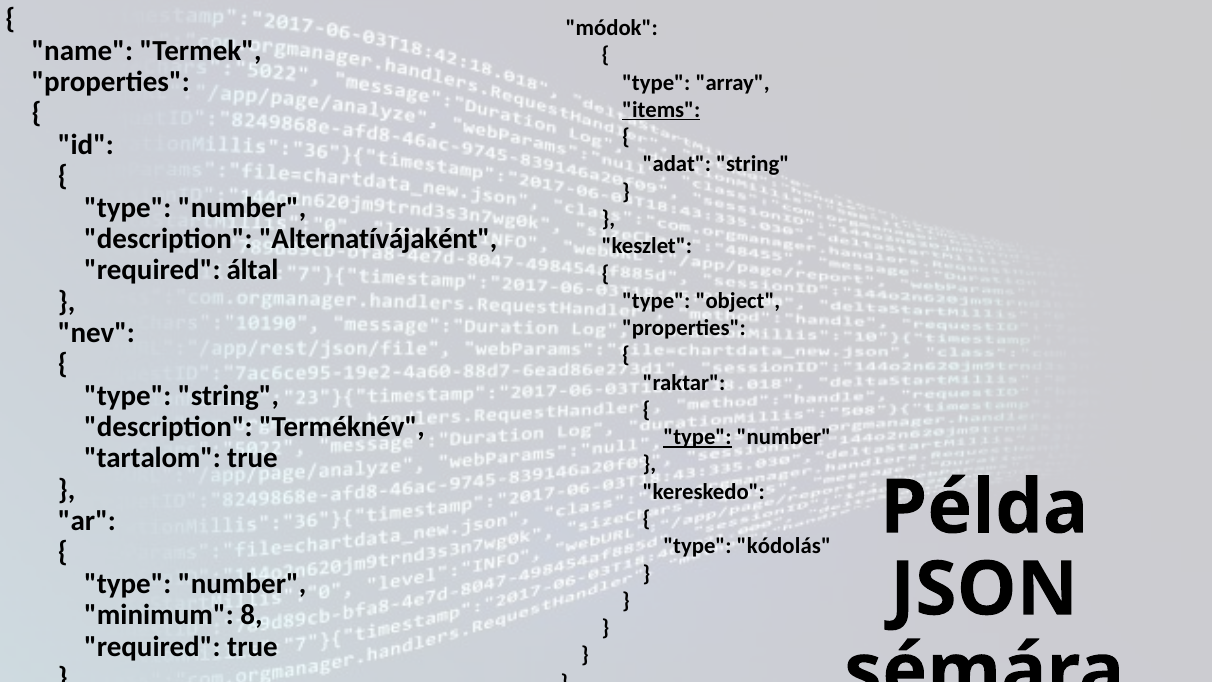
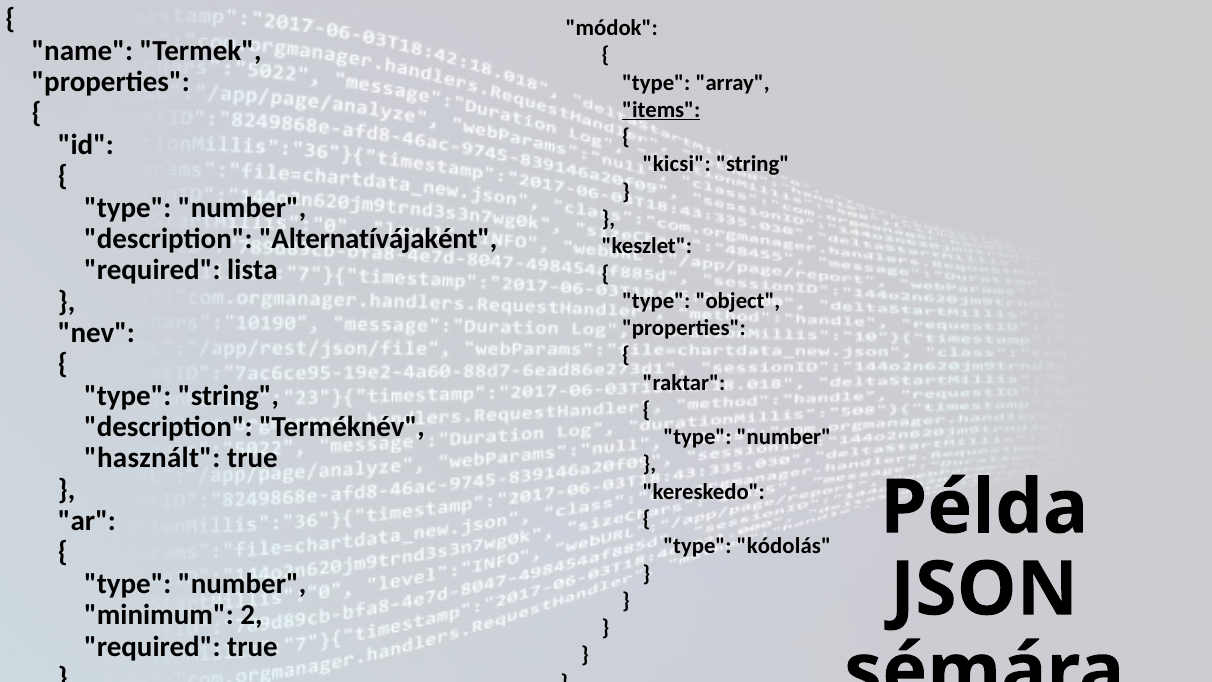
adat: adat -> kicsi (677, 164)
által: által -> lista (252, 270)
type underline: present -> none (697, 437)
tartalom: tartalom -> használt (152, 458)
8: 8 -> 2 (251, 615)
